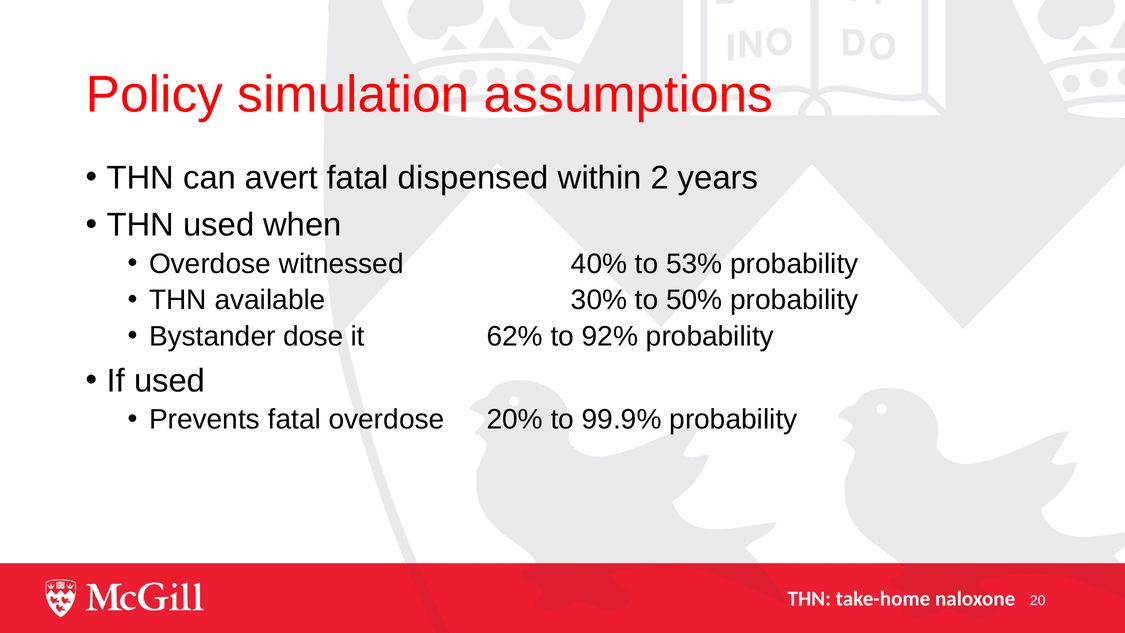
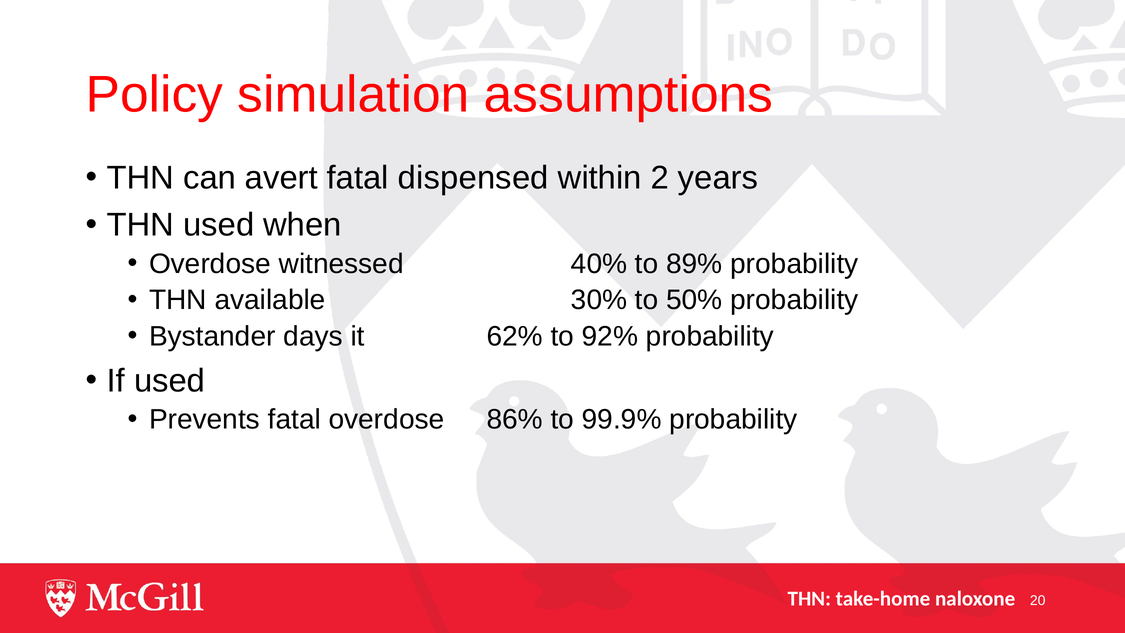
53%: 53% -> 89% (694, 264)
dose: dose -> days (313, 336)
20%: 20% -> 86% (515, 419)
